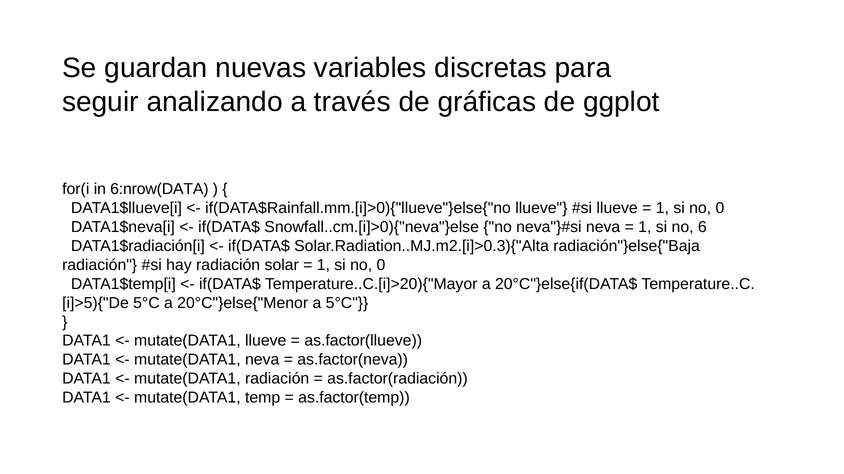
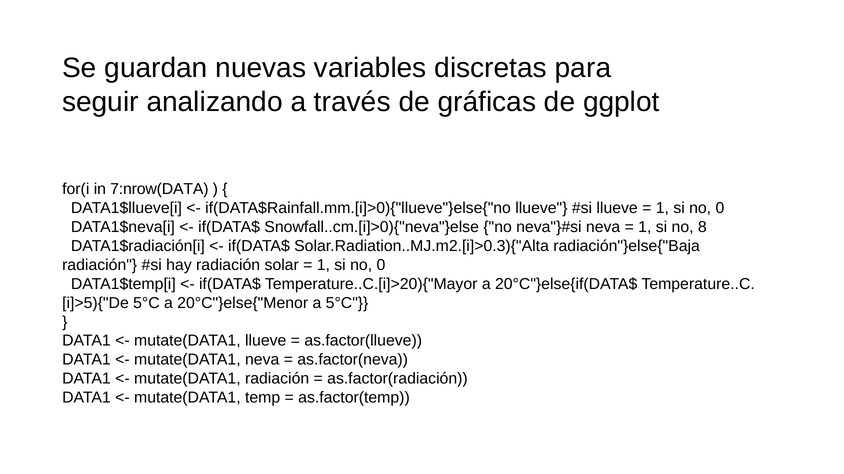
6:nrow(DATA: 6:nrow(DATA -> 7:nrow(DATA (159, 189)
6: 6 -> 8 (702, 227)
